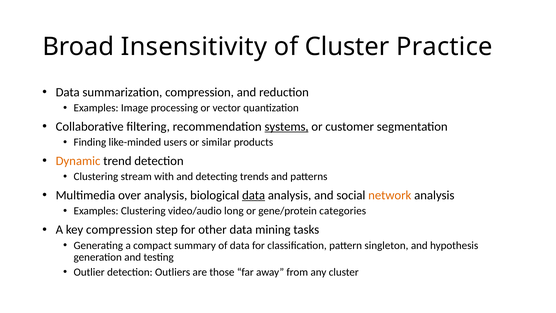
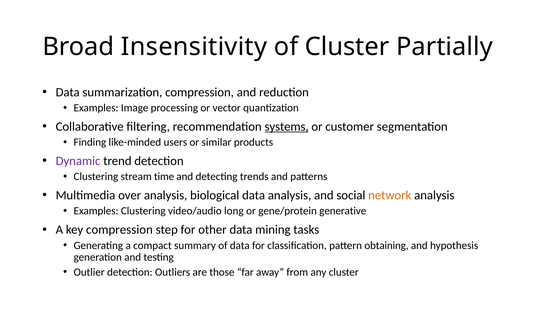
Practice: Practice -> Partially (444, 47)
Dynamic colour: orange -> purple (78, 161)
with: with -> time (164, 177)
data underline: present -> none (254, 195)
categories: categories -> generative (343, 211)
singleton: singleton -> obtaining (386, 245)
